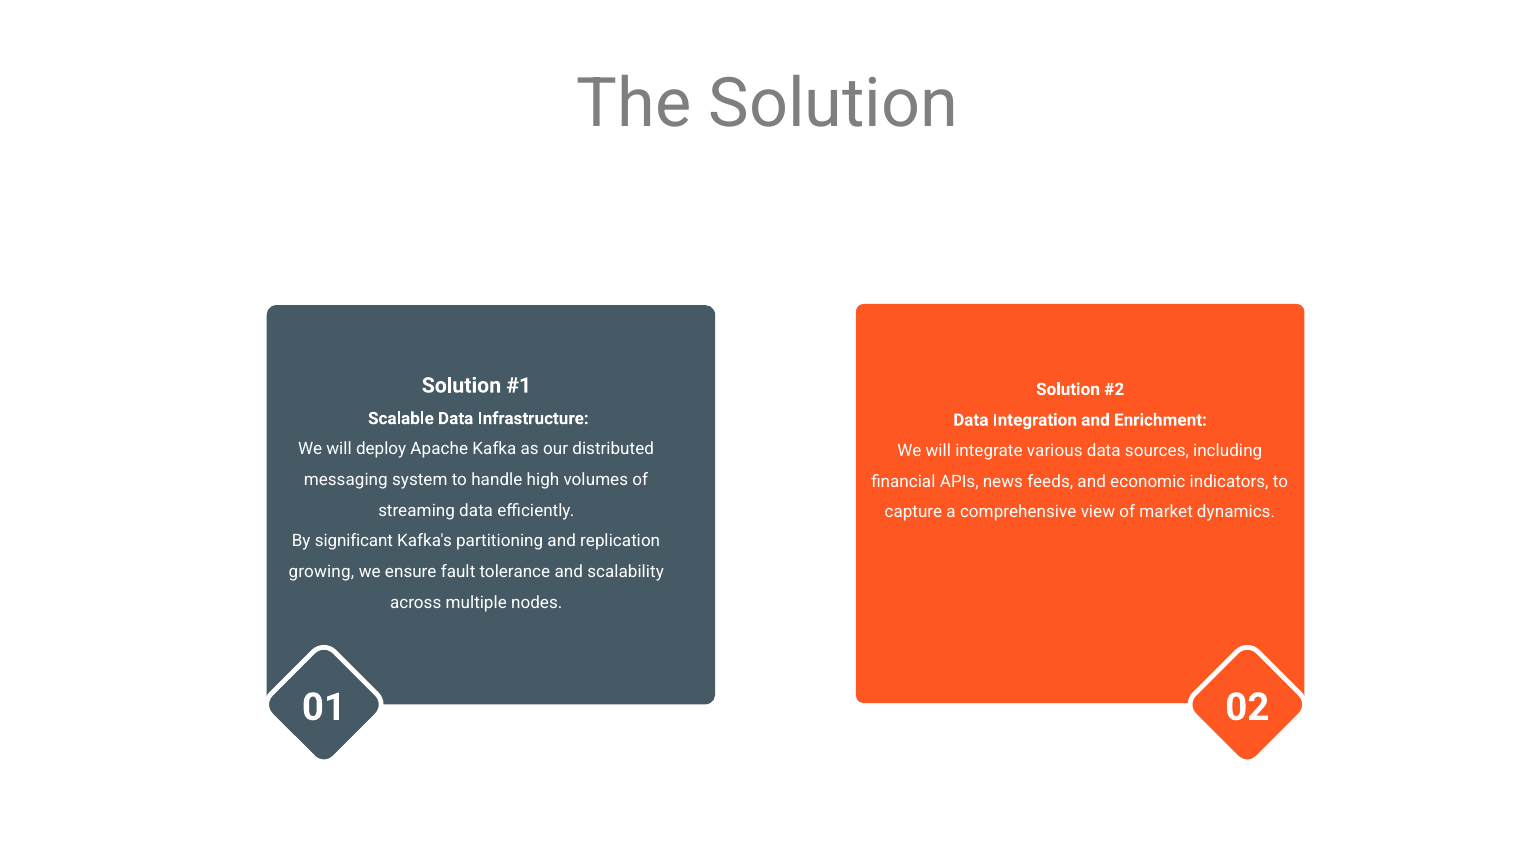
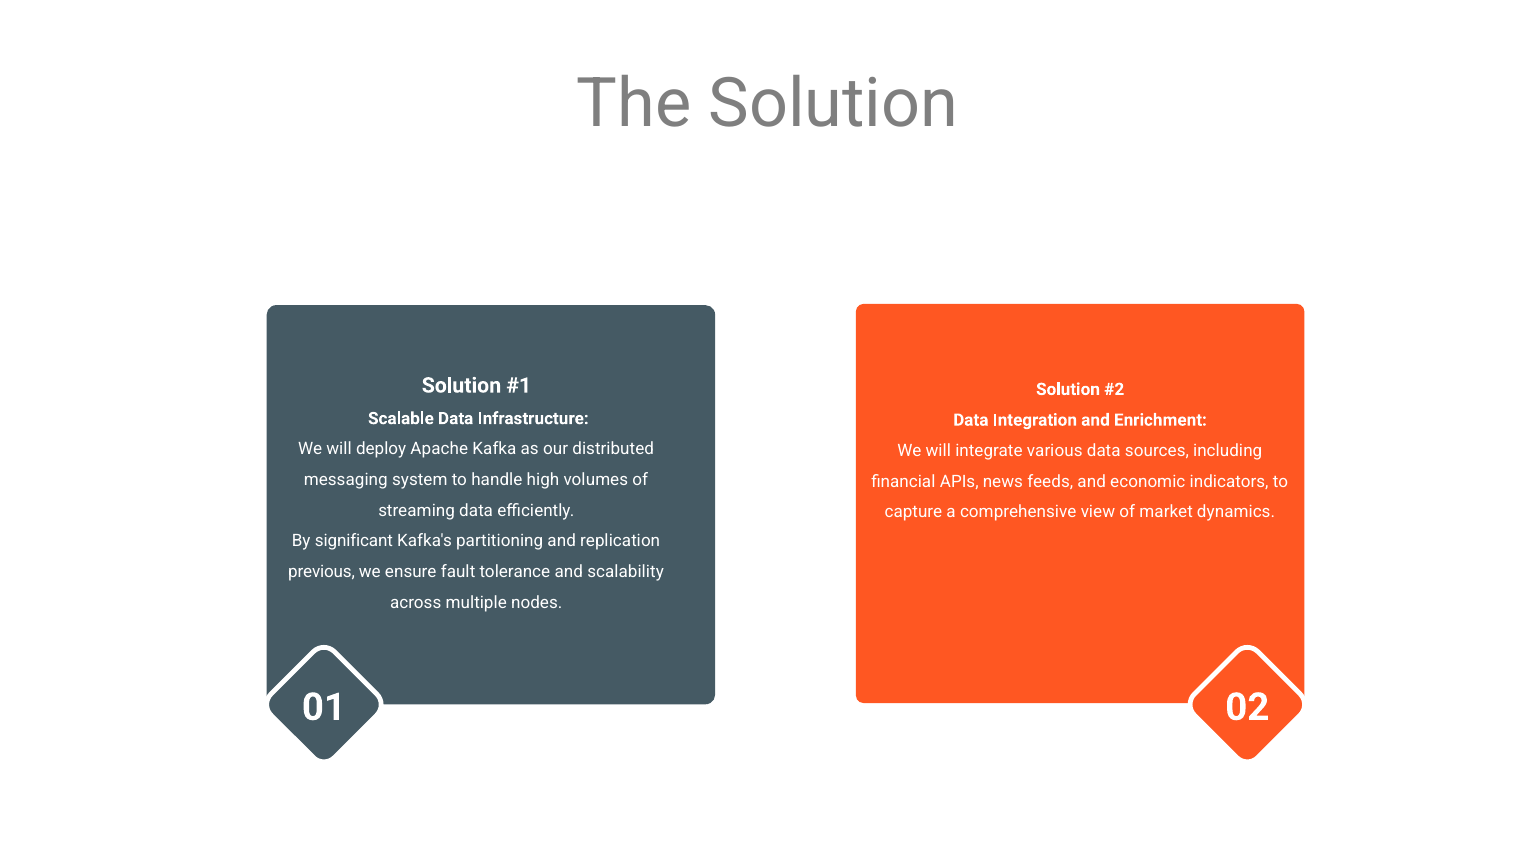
growing: growing -> previous (322, 572)
